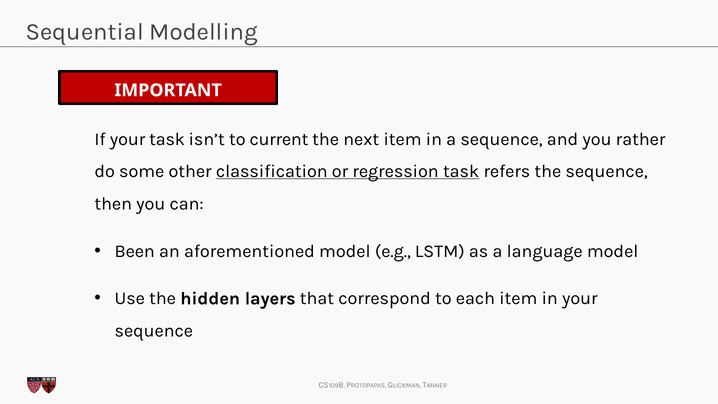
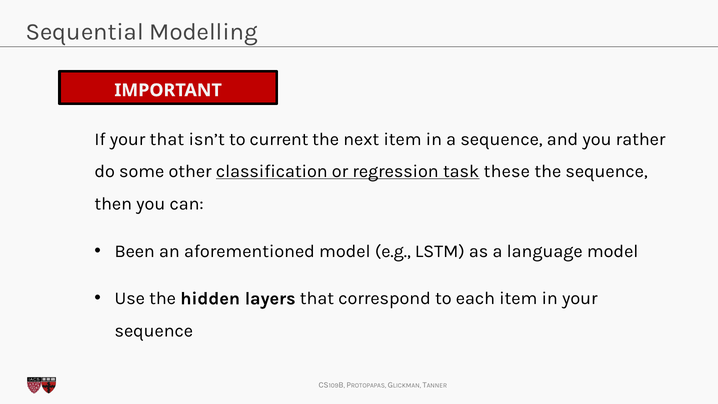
your task: task -> that (167, 139)
refers: refers -> these (507, 171)
